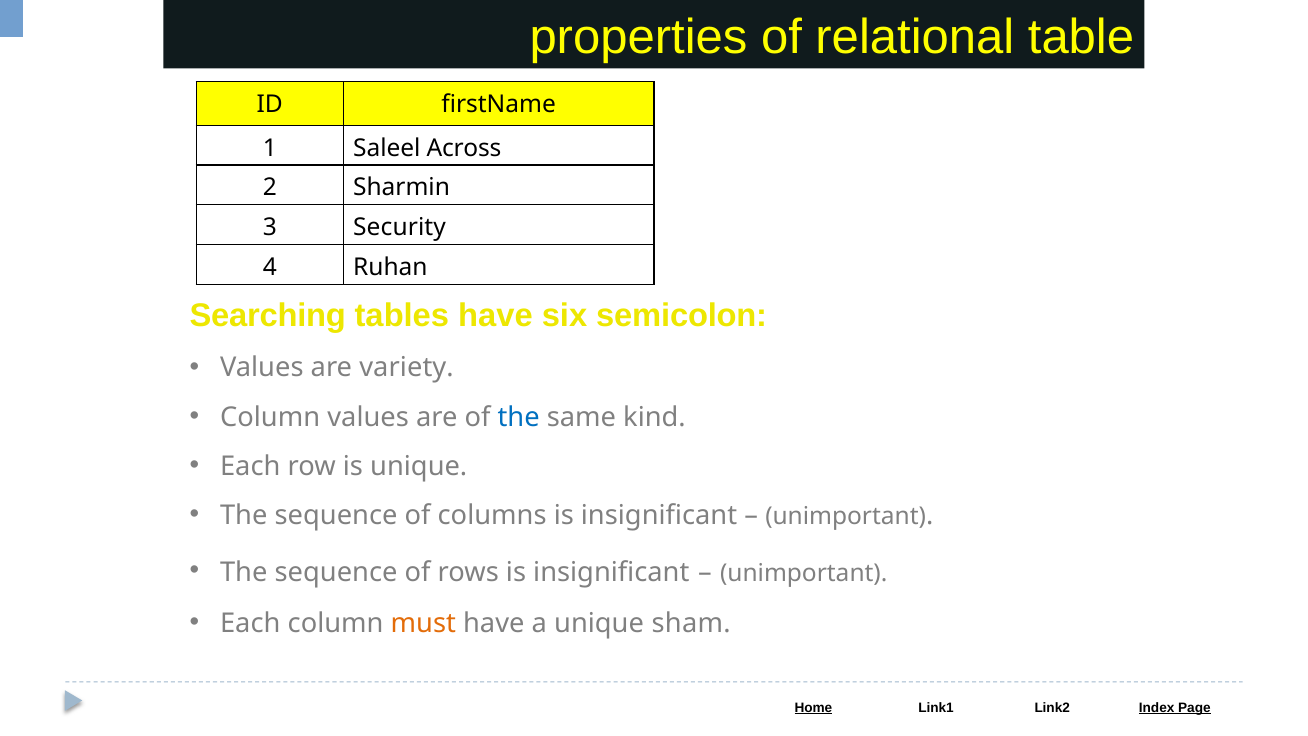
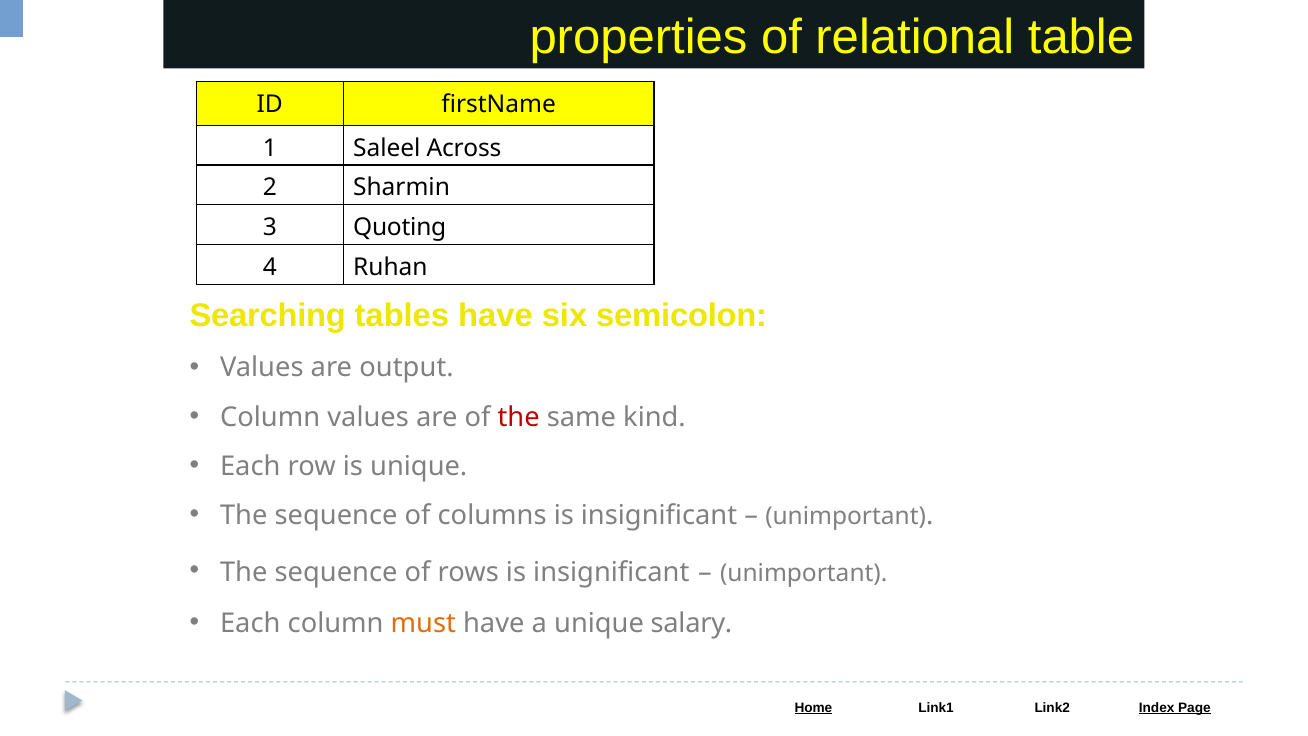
Security: Security -> Quoting (400, 228)
variety: variety -> output (407, 368)
the colour: blue -> red (519, 417)
sham: sham -> salary (691, 623)
